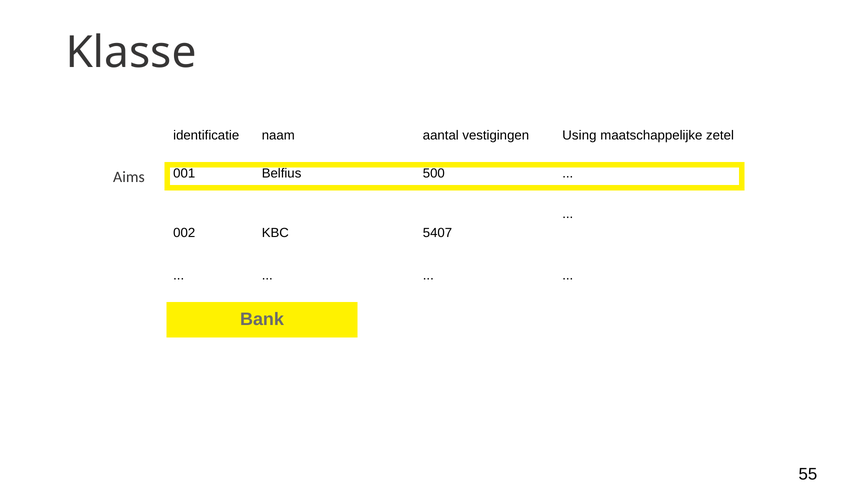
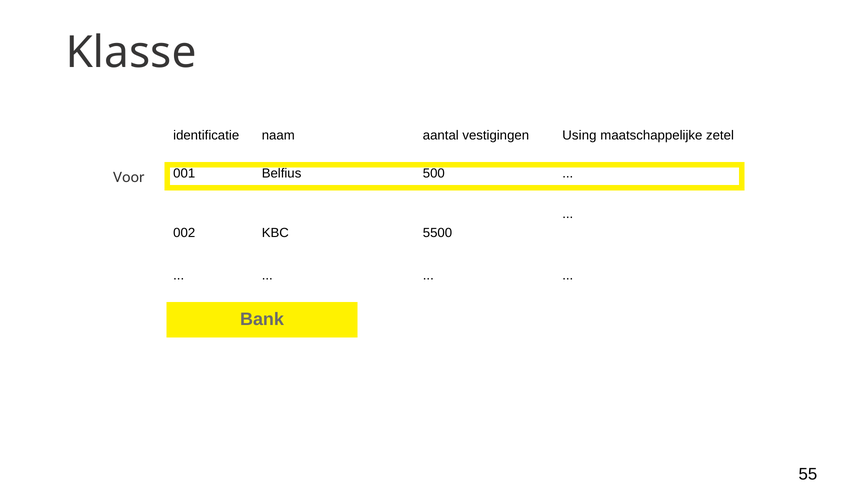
Aims: Aims -> Voor (129, 177)
5407: 5407 -> 5500 (437, 233)
